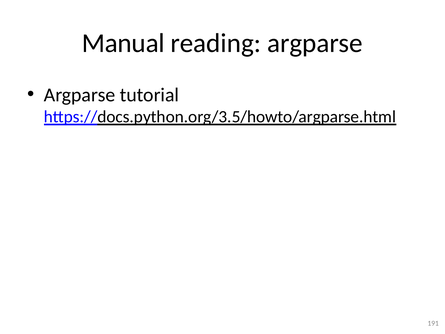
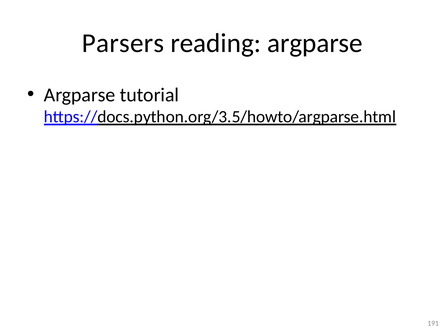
Manual: Manual -> Parsers (123, 43)
